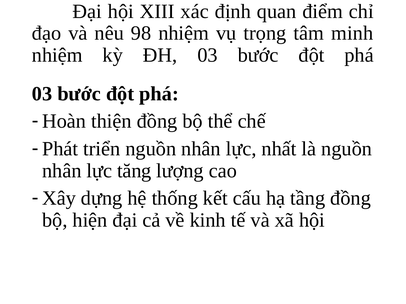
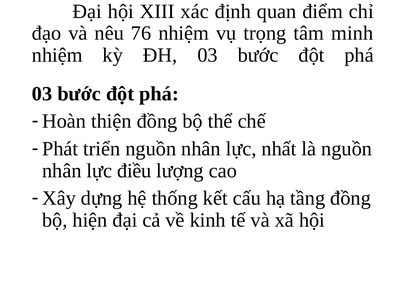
98: 98 -> 76 (141, 33)
tăng: tăng -> điều (134, 171)
